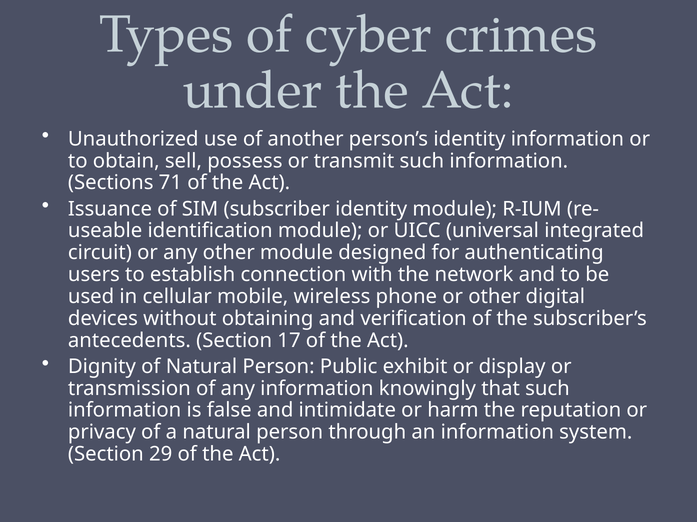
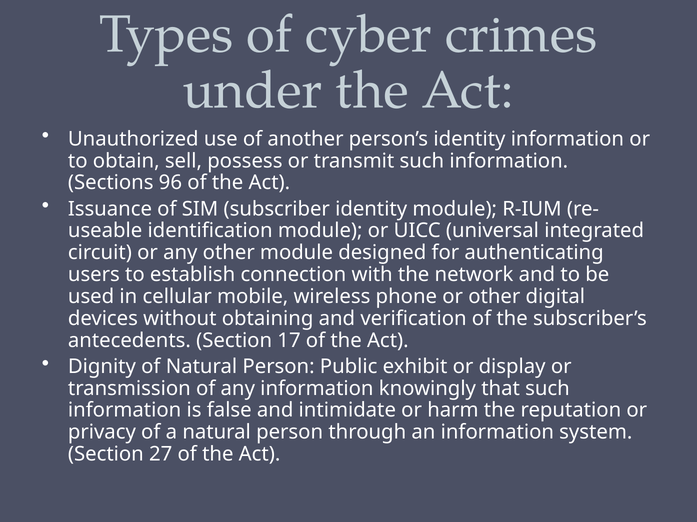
71: 71 -> 96 (170, 183)
29: 29 -> 27 (161, 455)
